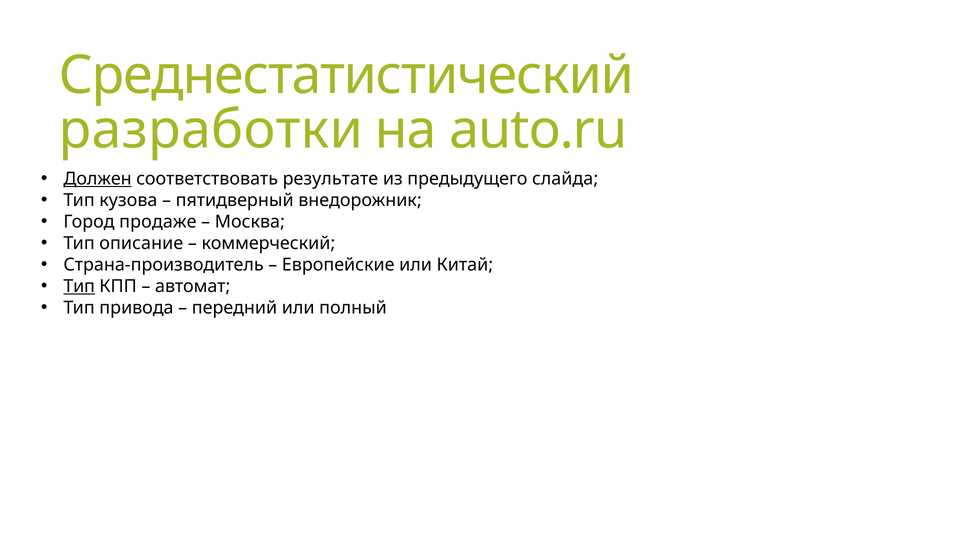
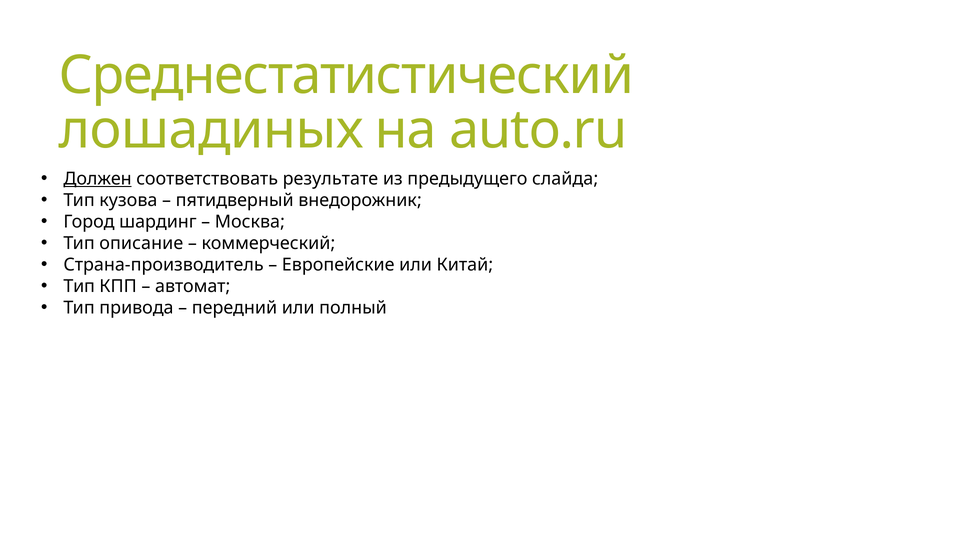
разработки: разработки -> лошадиных (211, 130)
продаже: продаже -> шардинг (158, 222)
Тип underline: present -> none (79, 286)
